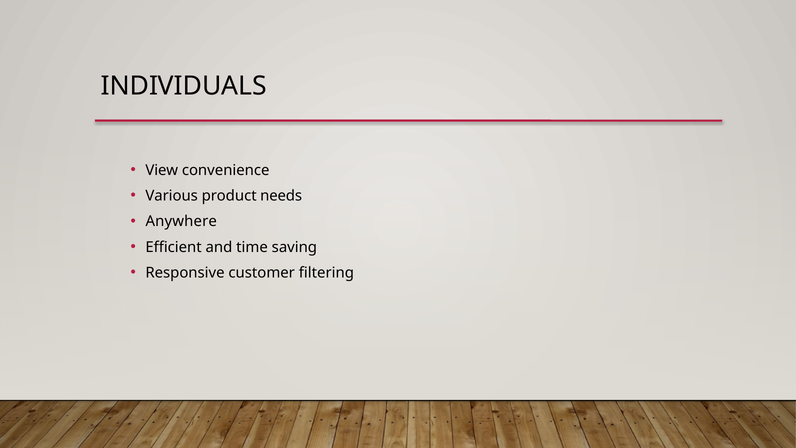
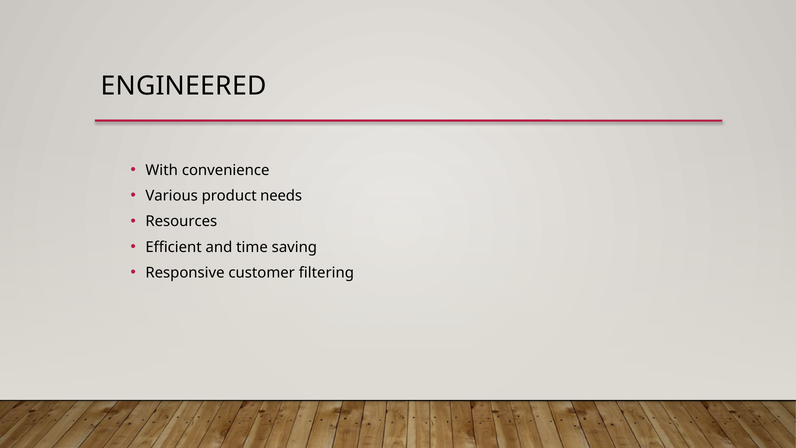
INDIVIDUALS: INDIVIDUALS -> ENGINEERED (184, 86)
View: View -> With (162, 170)
Anywhere: Anywhere -> Resources (181, 221)
